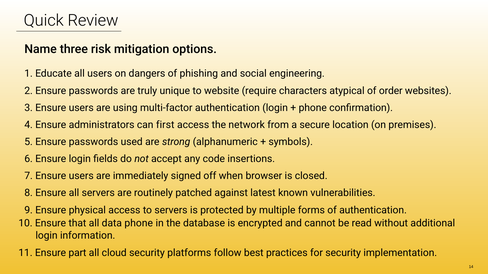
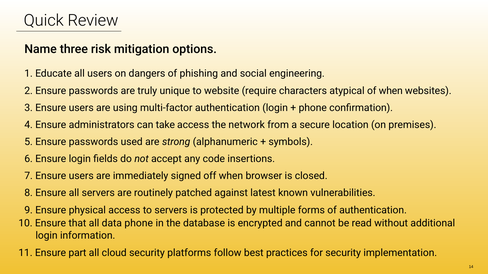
of order: order -> when (391, 91)
first: first -> take (165, 125)
